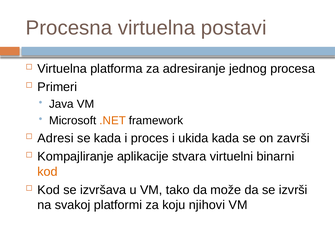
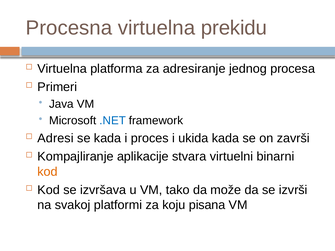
postavi: postavi -> prekidu (234, 28)
.NET colour: orange -> blue (113, 121)
njihovi: njihovi -> pisana (207, 205)
